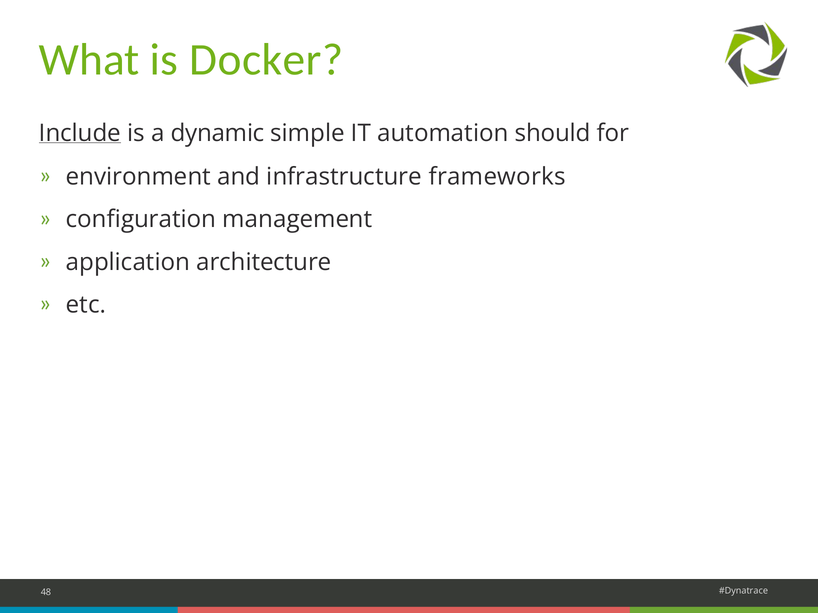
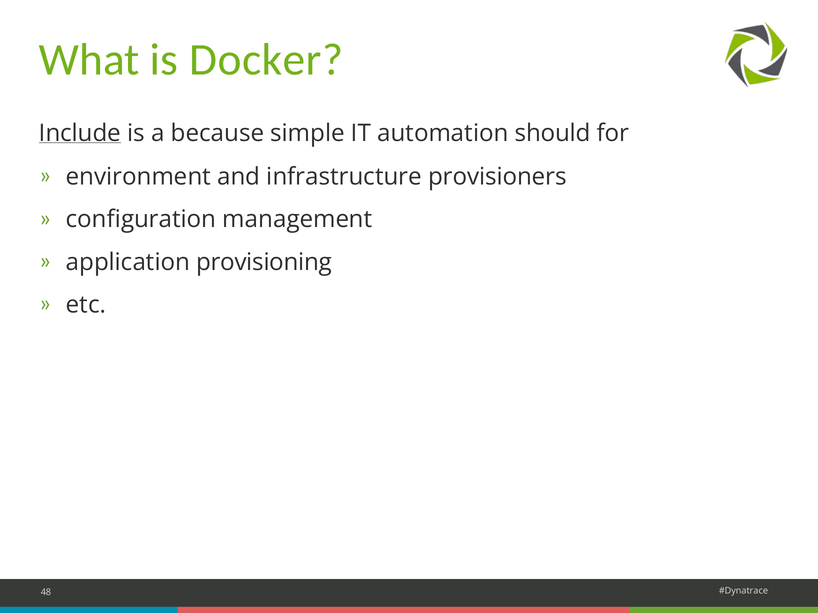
dynamic: dynamic -> because (217, 133)
frameworks: frameworks -> provisioners (497, 177)
architecture: architecture -> provisioning (264, 262)
